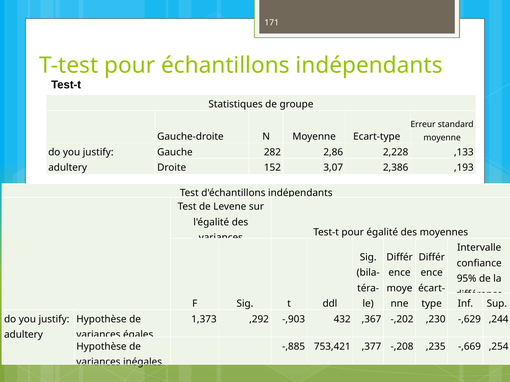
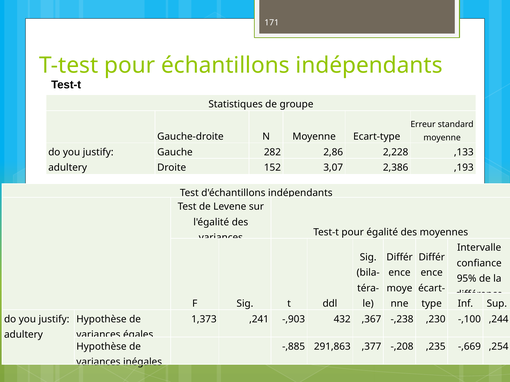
,292: ,292 -> ,241 (259, 320)
-,202: -,202 -> -,238 (402, 320)
-,629: -,629 -> -,100 (469, 320)
753,421: 753,421 -> 291,863 (332, 347)
